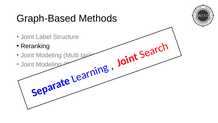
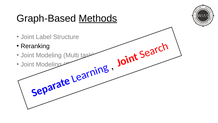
Methods underline: none -> present (98, 18)
